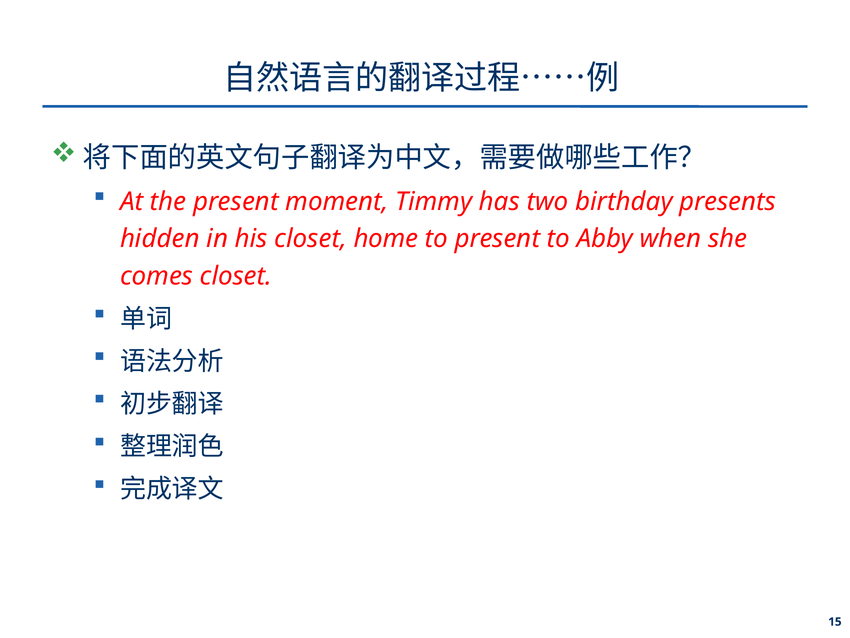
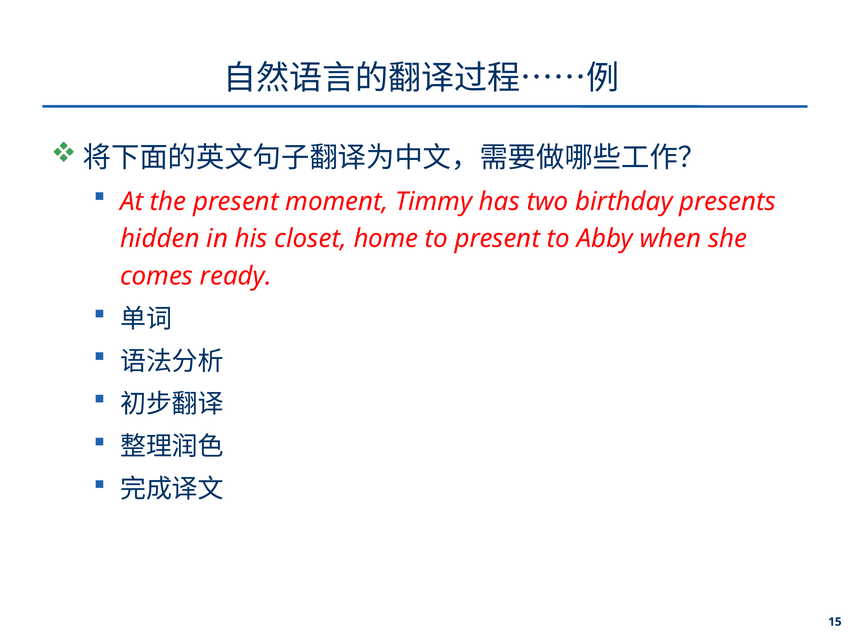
comes closet: closet -> ready (236, 276)
